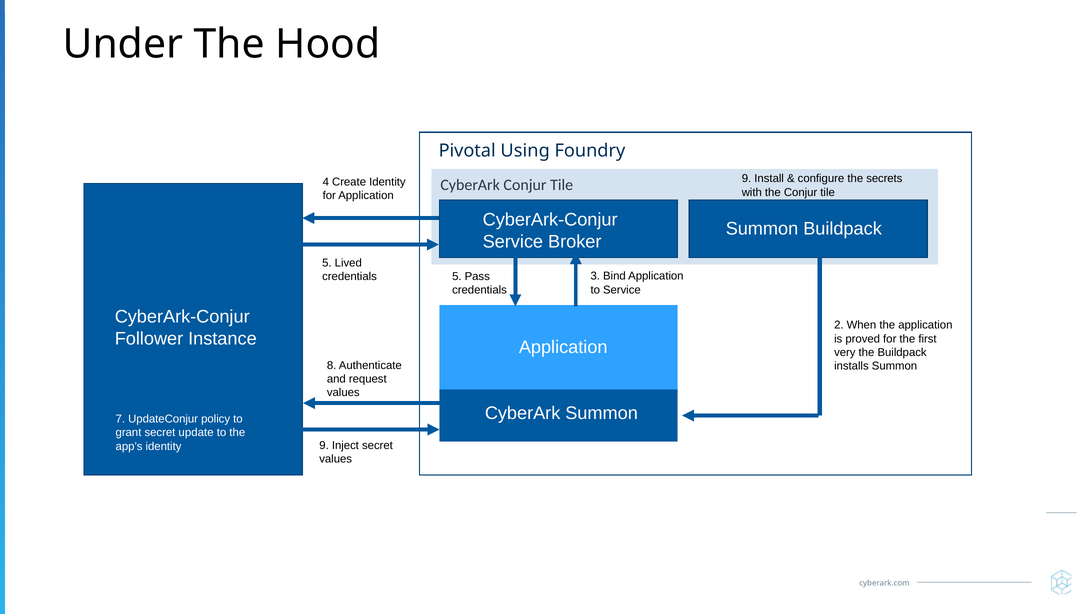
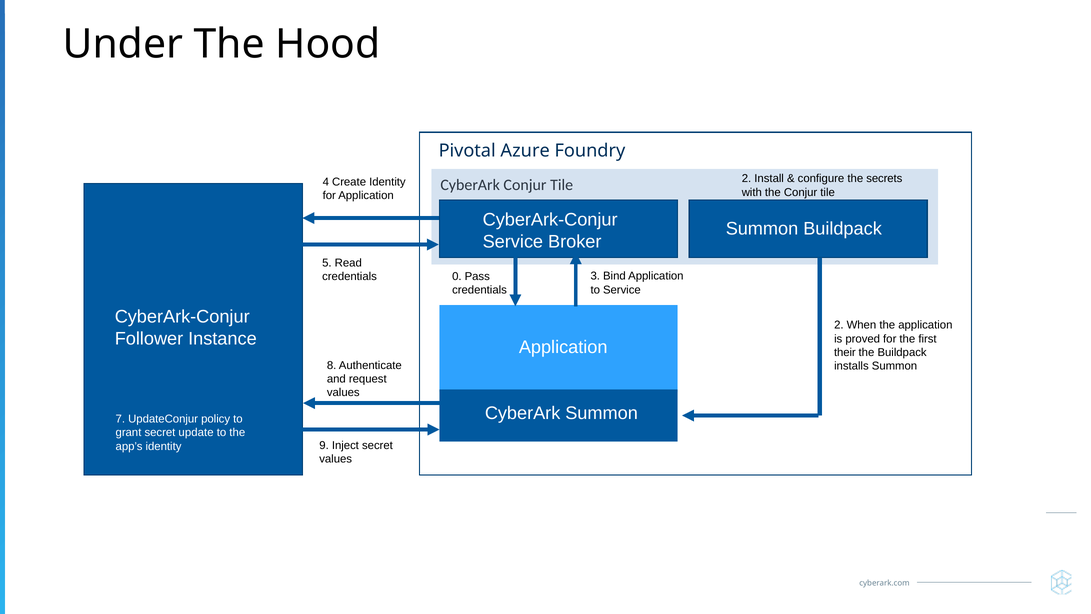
Using: Using -> Azure (525, 150)
Tile 9: 9 -> 2 (747, 179)
Lived: Lived -> Read (348, 263)
credentials 5: 5 -> 0 (457, 276)
very: very -> their (845, 352)
